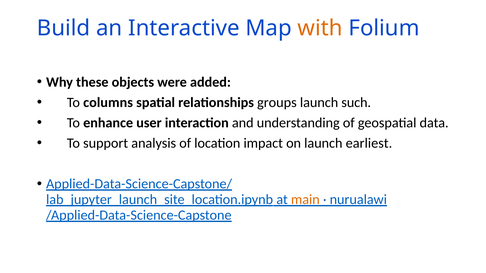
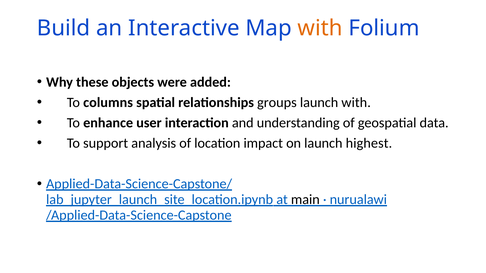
launch such: such -> with (356, 103)
earliest: earliest -> highest (369, 143)
main colour: orange -> black (305, 200)
